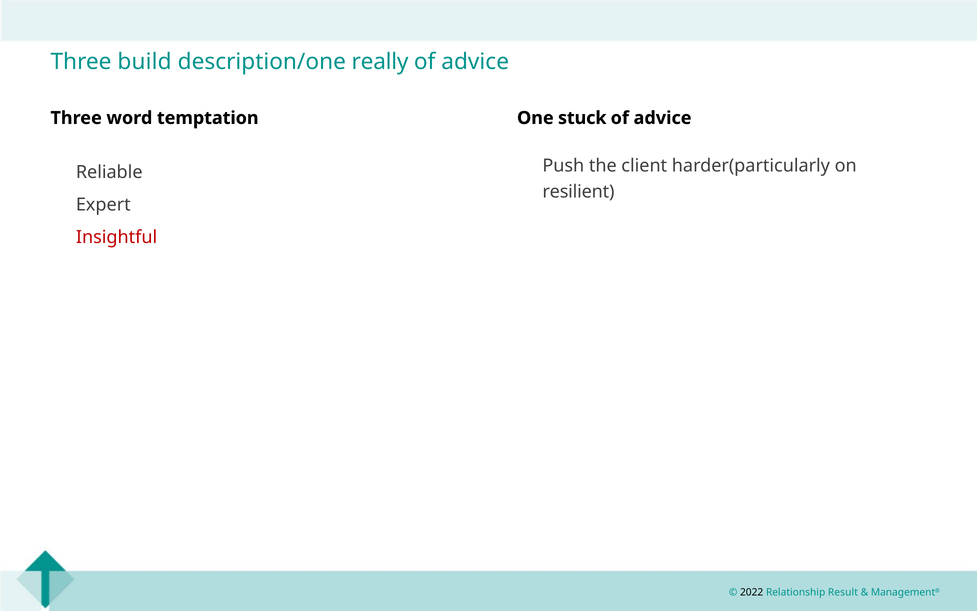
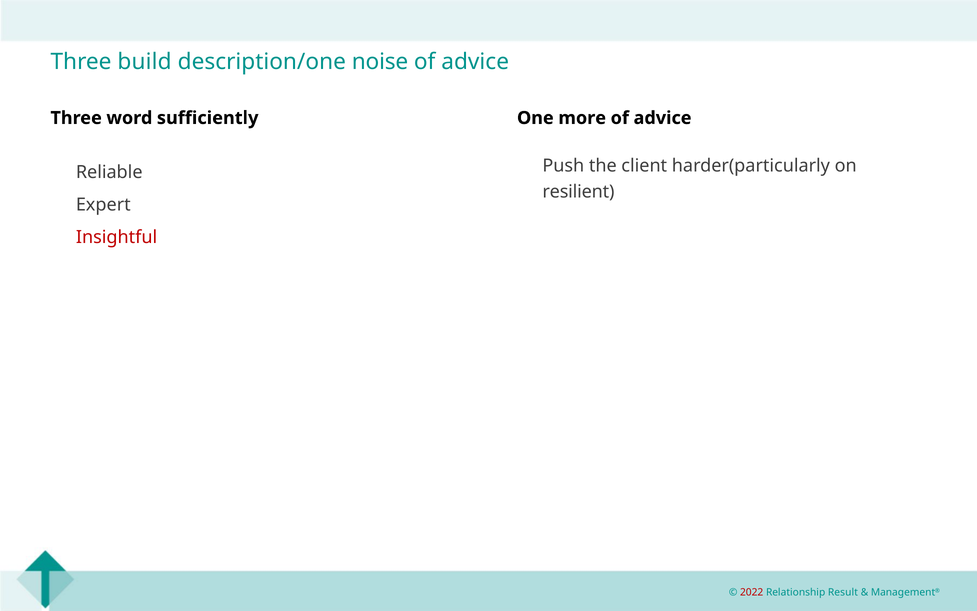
really: really -> noise (380, 62)
temptation: temptation -> sufficiently (208, 118)
stuck: stuck -> more (582, 118)
2022 colour: black -> red (752, 592)
